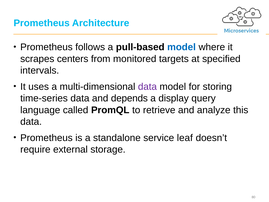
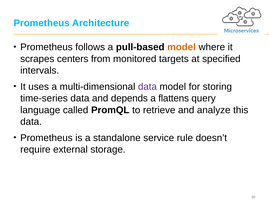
model colour: blue -> orange (182, 47)
display: display -> flattens (174, 98)
leaf: leaf -> rule (185, 138)
